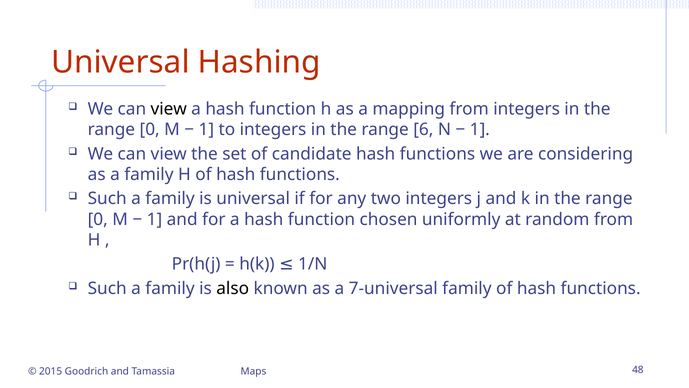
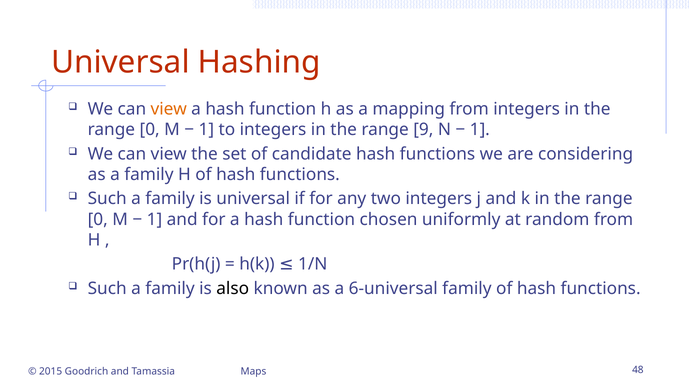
view colour: black -> orange (169, 109)
6: 6 -> 9 (423, 130)
7-universal: 7-universal -> 6-universal (393, 288)
